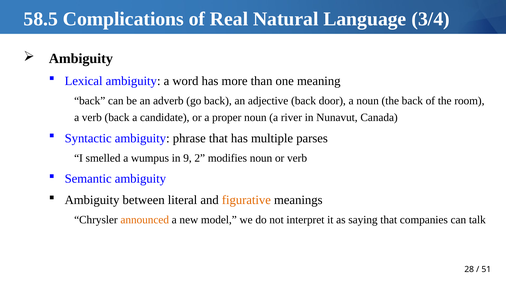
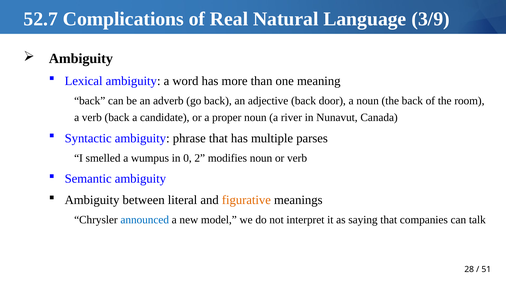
58.5: 58.5 -> 52.7 (41, 19)
3/4: 3/4 -> 3/9 (431, 19)
9: 9 -> 0 (187, 158)
announced colour: orange -> blue (145, 220)
